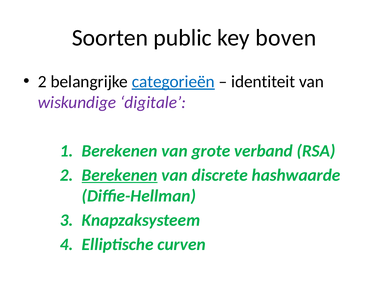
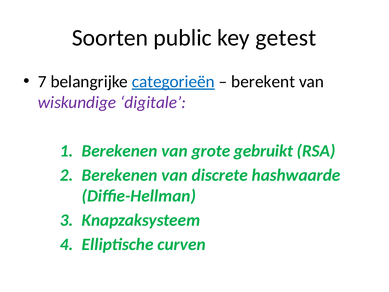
boven: boven -> getest (286, 38)
2: 2 -> 7 (42, 82)
identiteit: identiteit -> berekent (263, 82)
verband: verband -> gebruikt (263, 151)
Berekenen underline: present -> none (120, 175)
